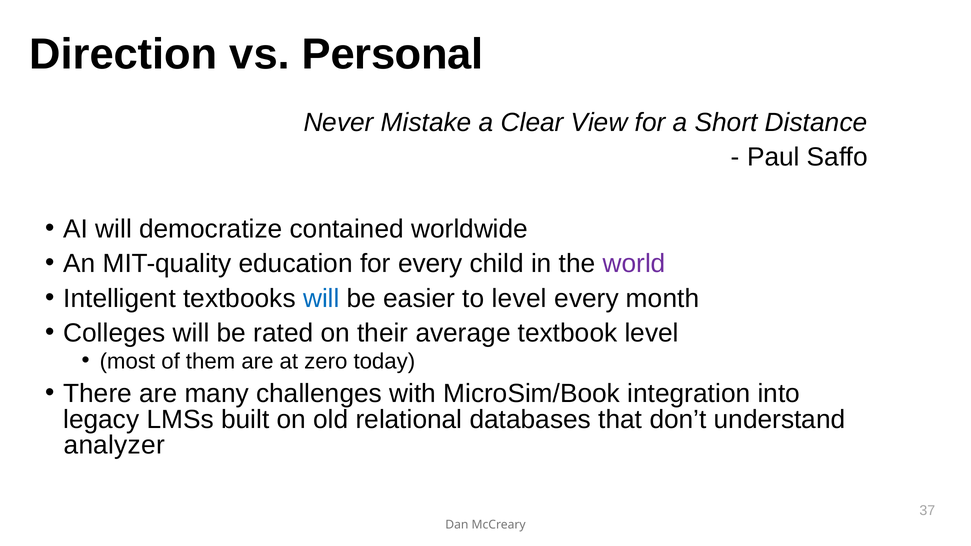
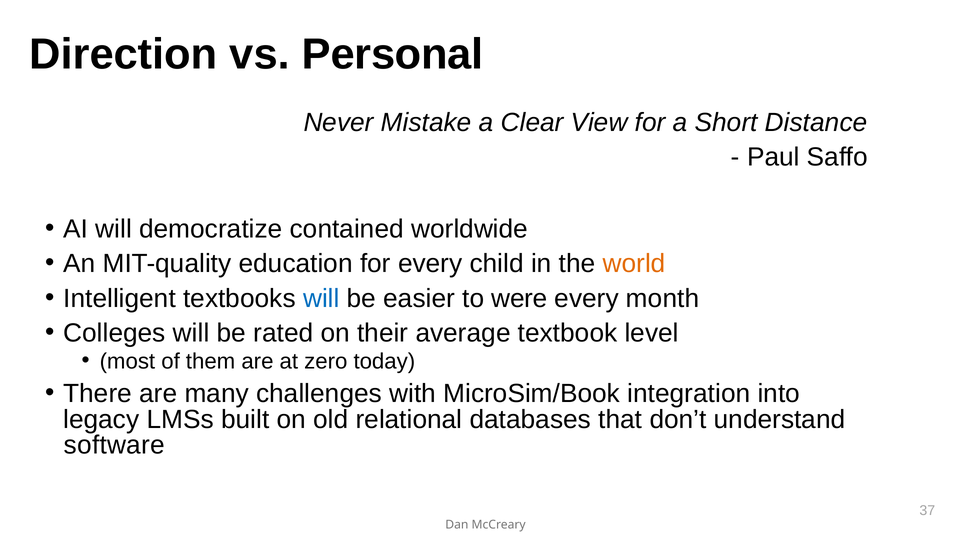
world colour: purple -> orange (634, 264)
to level: level -> were (519, 299)
analyzer: analyzer -> software (114, 445)
